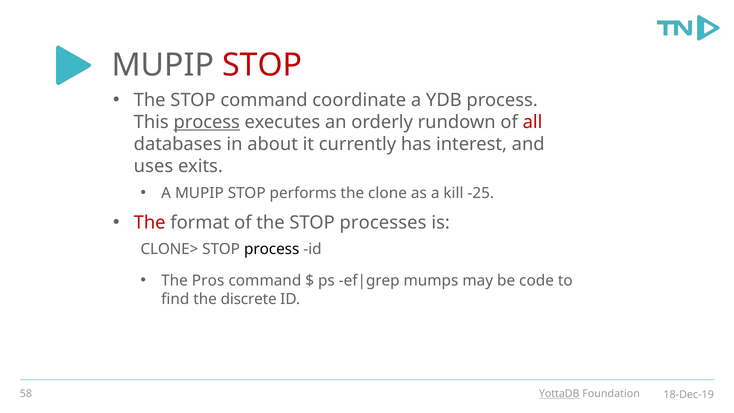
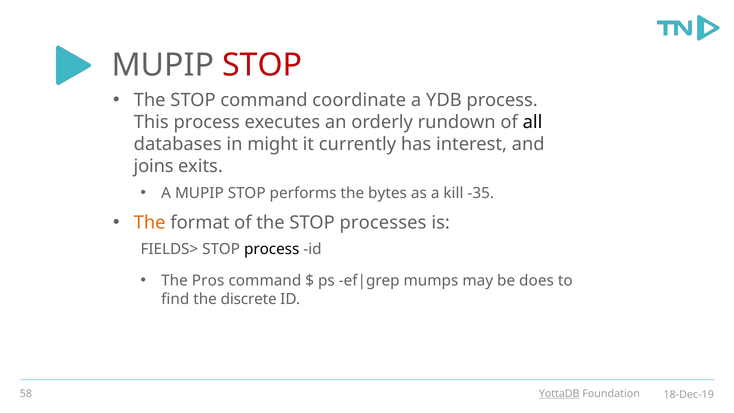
process underline: present -> none (207, 122)
all colour: red -> black (533, 122)
about: about -> might (273, 144)
uses: uses -> joins (154, 166)
clone: clone -> bytes (388, 193)
-25: -25 -> -35 (481, 193)
The colour: red -> orange (150, 222)
CLONE>: CLONE> -> FIELDS> (169, 249)
code: code -> does (537, 281)
